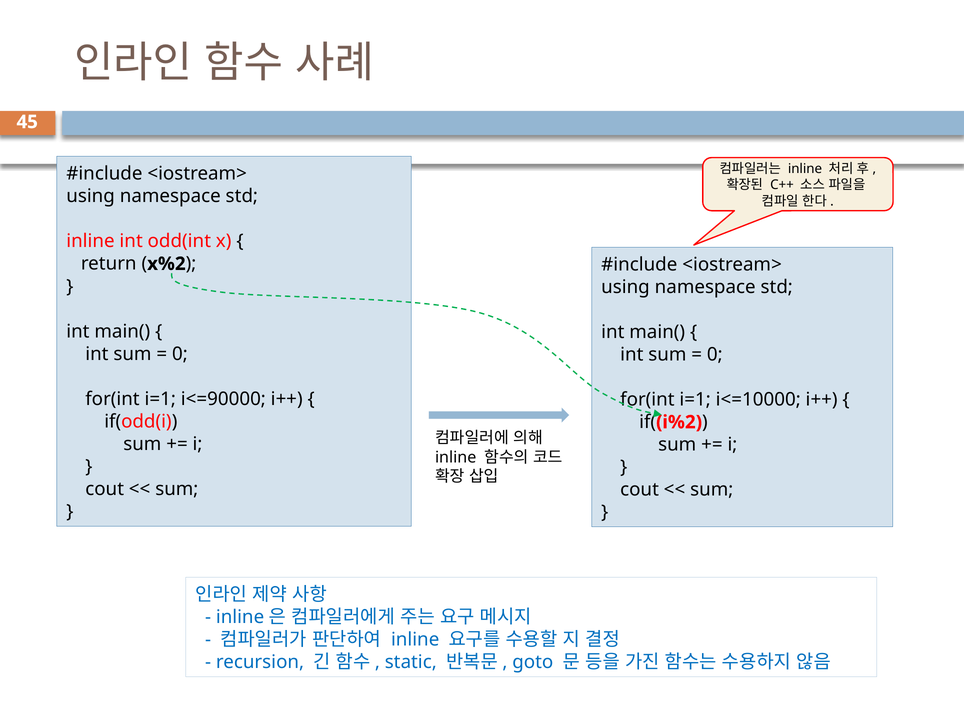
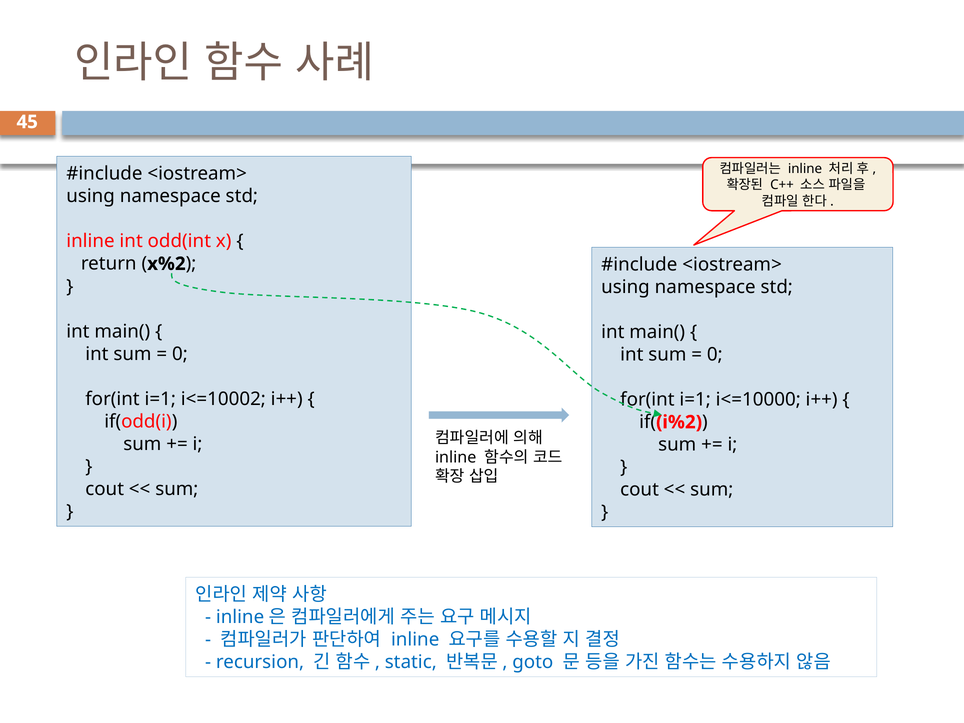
i<=90000: i<=90000 -> i<=10002 (223, 399)
